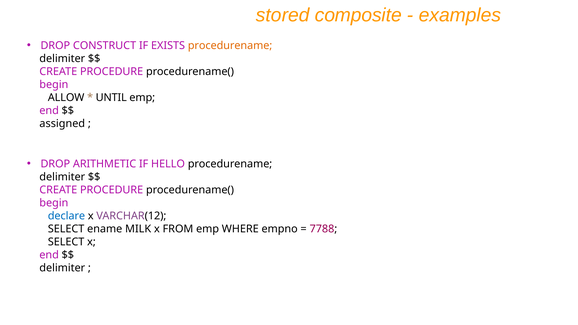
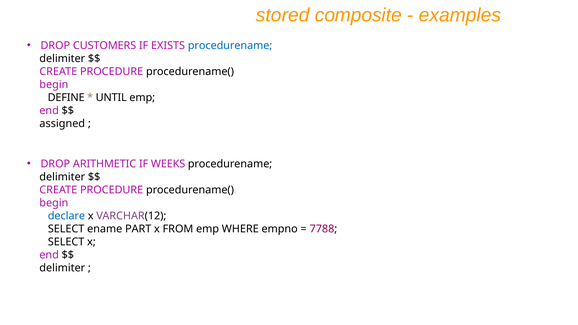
CONSTRUCT: CONSTRUCT -> CUSTOMERS (105, 46)
procedurename colour: orange -> blue (230, 46)
ALLOW: ALLOW -> DEFINE (66, 98)
HELLO: HELLO -> WEEKS (168, 164)
MILK: MILK -> PART (138, 229)
